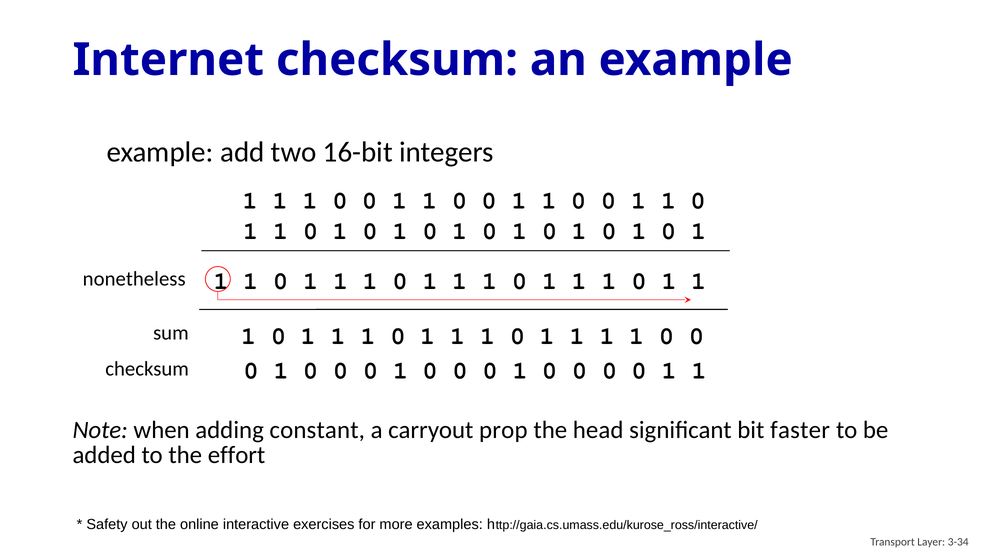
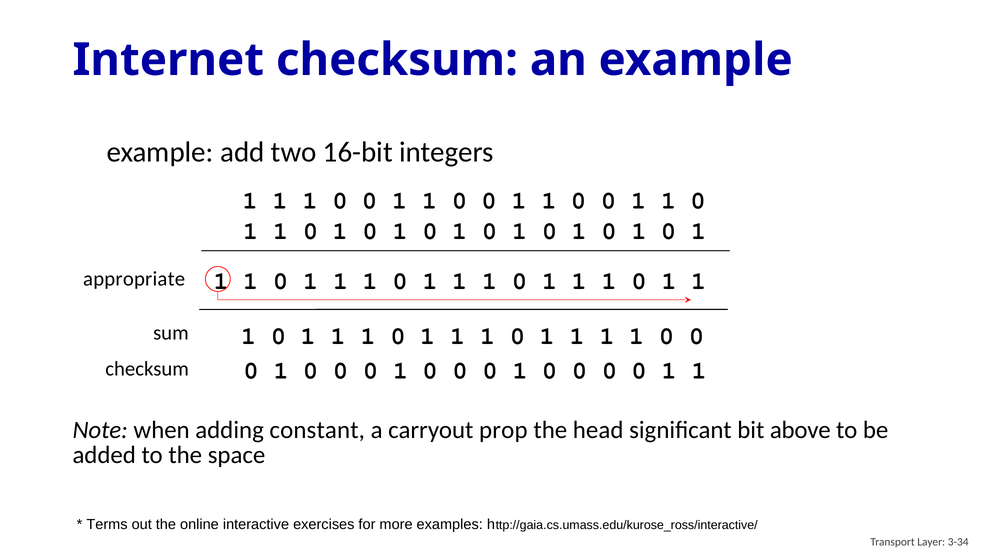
nonetheless: nonetheless -> appropriate (134, 279)
faster: faster -> above (800, 430)
effort: effort -> space (237, 455)
Safety: Safety -> Terms (107, 524)
